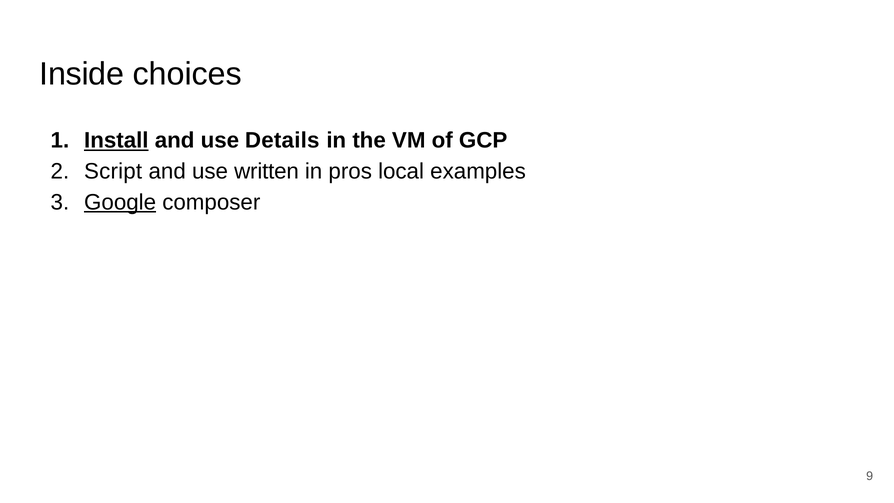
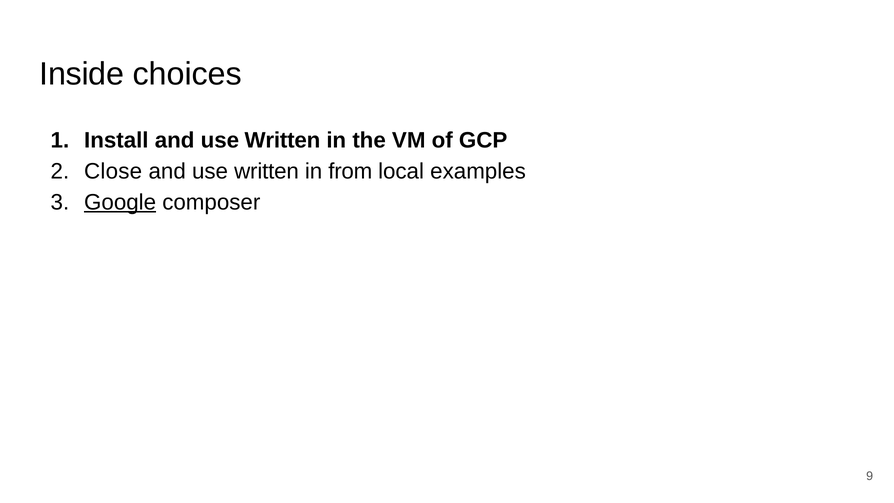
Install underline: present -> none (116, 141)
Details: Details -> Written (282, 141)
Script: Script -> Close (113, 171)
pros: pros -> from (350, 171)
